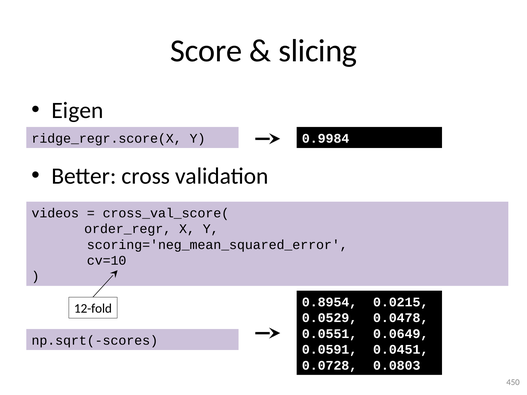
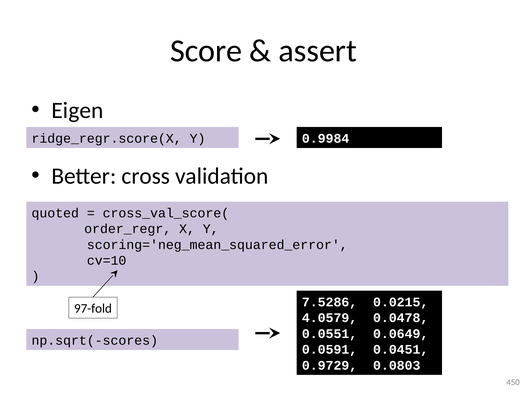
slicing: slicing -> assert (318, 51)
videos: videos -> quoted (55, 213)
0.8954: 0.8954 -> 7.5286 (330, 302)
12-fold: 12-fold -> 97-fold (93, 309)
0.0529: 0.0529 -> 4.0579 (330, 318)
0.0728: 0.0728 -> 0.9729 (330, 366)
